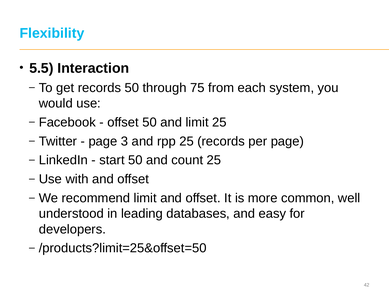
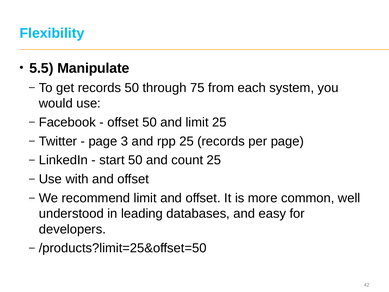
Interaction: Interaction -> Manipulate (93, 68)
